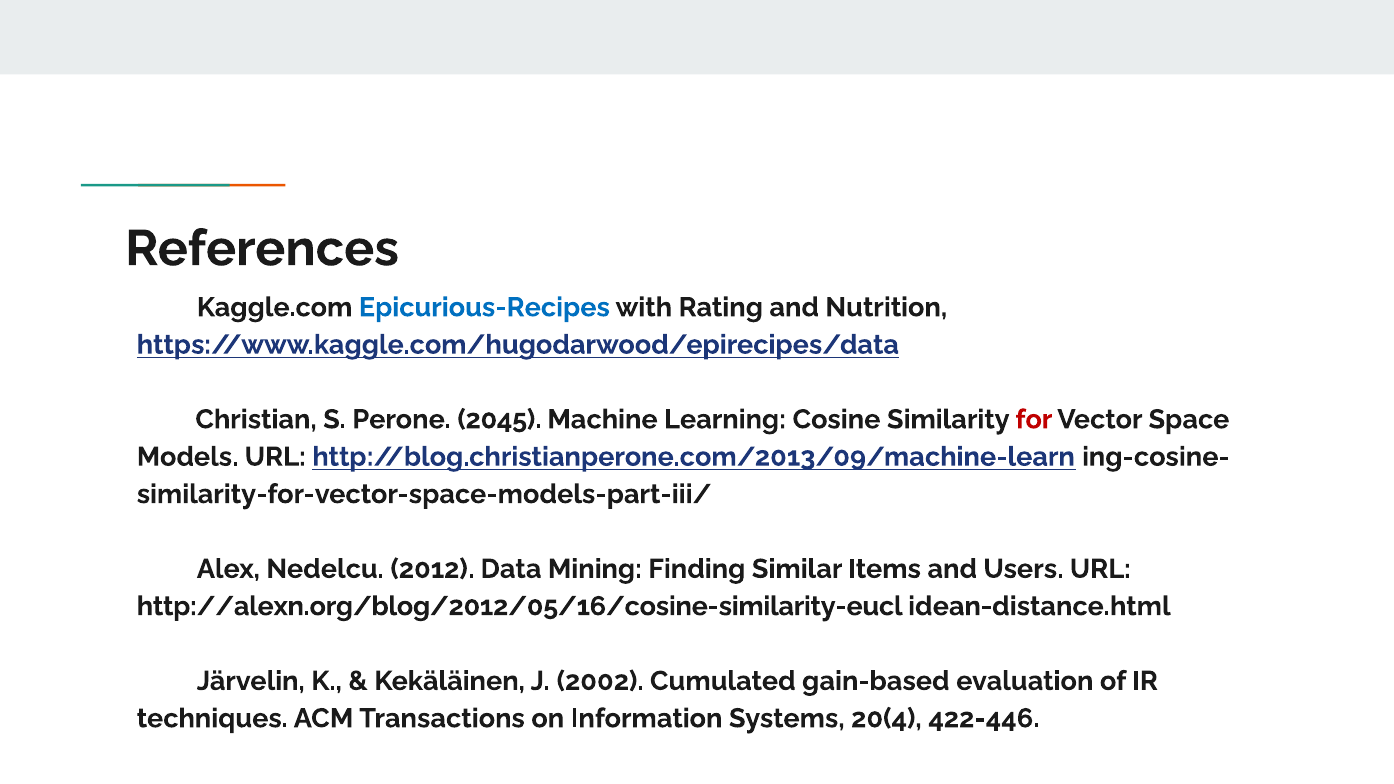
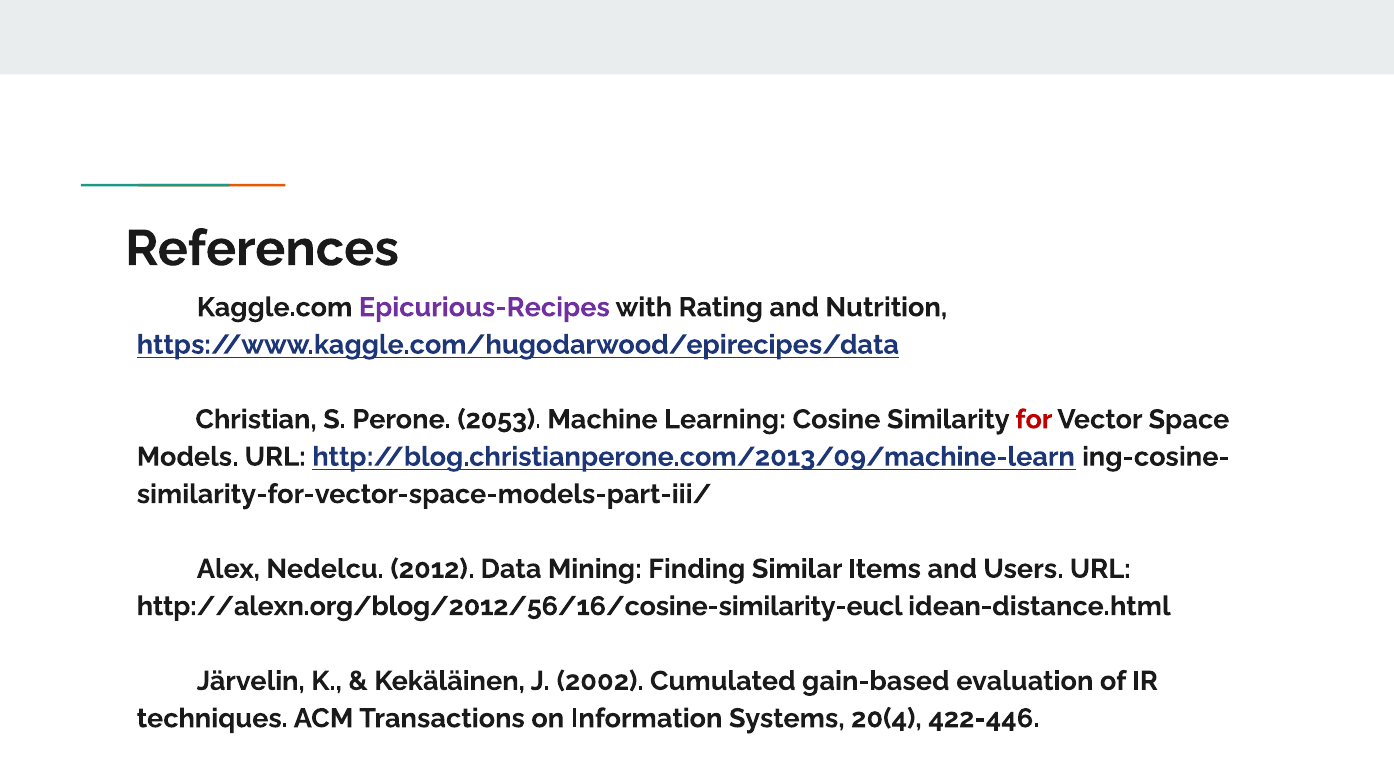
Epicurious-Recipes colour: blue -> purple (484, 307)
2045: 2045 -> 2053 (499, 420)
http://alexn.org/blog/2012/05/16/cosine-similarity-eucl: http://alexn.org/blog/2012/05/16/cosine-similarity-eucl -> http://alexn.org/blog/2012/56/16/cosine-similarity-eucl (520, 606)
